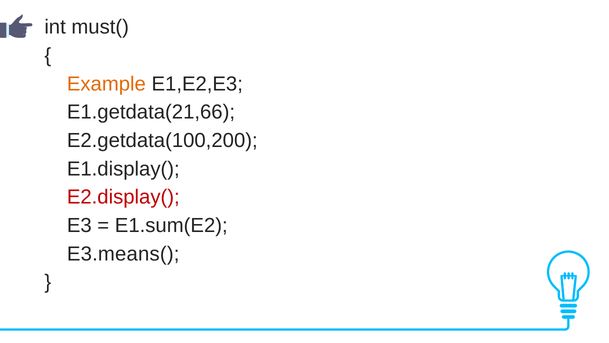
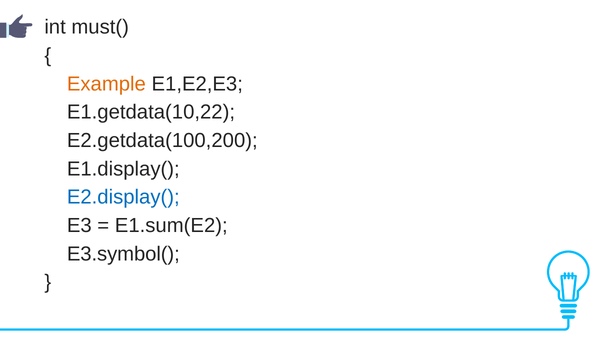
E1.getdata(21,66: E1.getdata(21,66 -> E1.getdata(10,22 (151, 112)
E2.display( colour: red -> blue (123, 197)
E3.means(: E3.means( -> E3.symbol( (123, 254)
